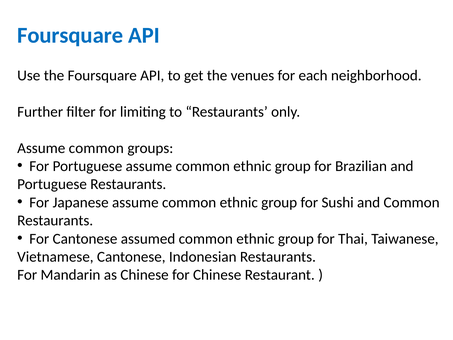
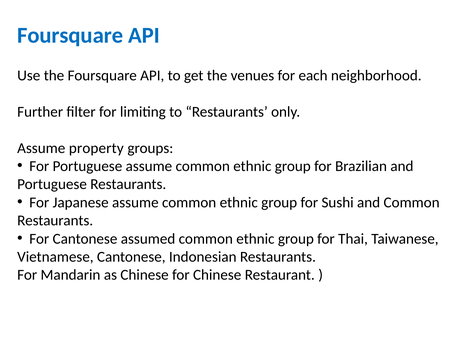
common: common -> property (96, 148)
